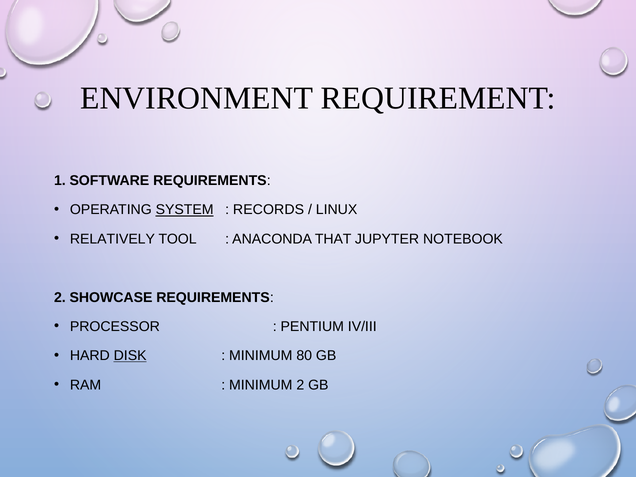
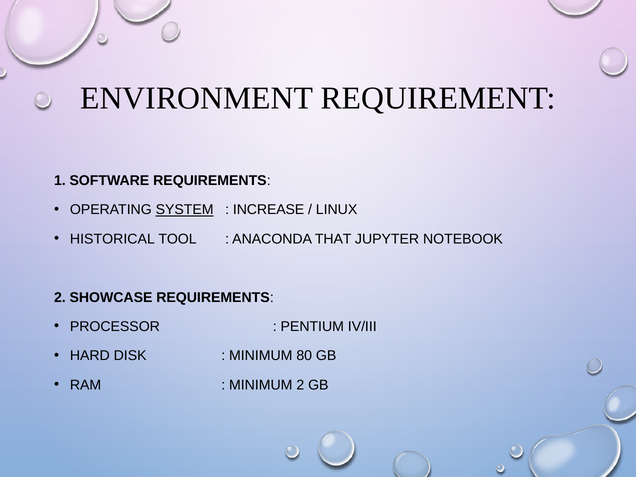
RECORDS: RECORDS -> INCREASE (269, 210)
RELATIVELY: RELATIVELY -> HISTORICAL (112, 239)
DISK underline: present -> none (130, 356)
